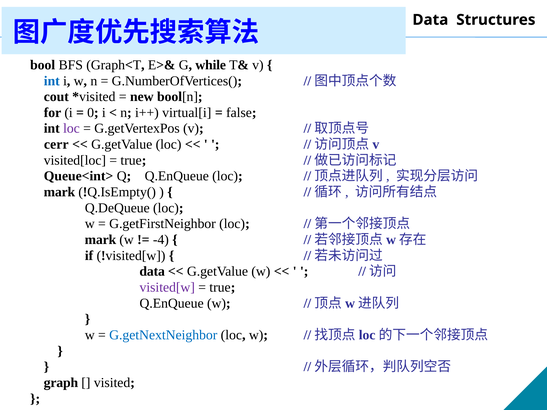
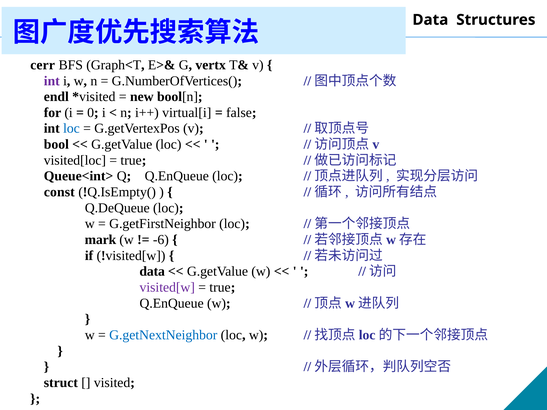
bool: bool -> cerr (43, 65)
while: while -> vertx (211, 65)
int colour: blue -> purple (52, 81)
cout: cout -> endl (56, 97)
loc colour: purple -> blue (71, 129)
cerr: cerr -> bool (56, 144)
mark: mark -> const (59, 192)
-4: -4 -> -6 (161, 240)
graph: graph -> struct (61, 383)
